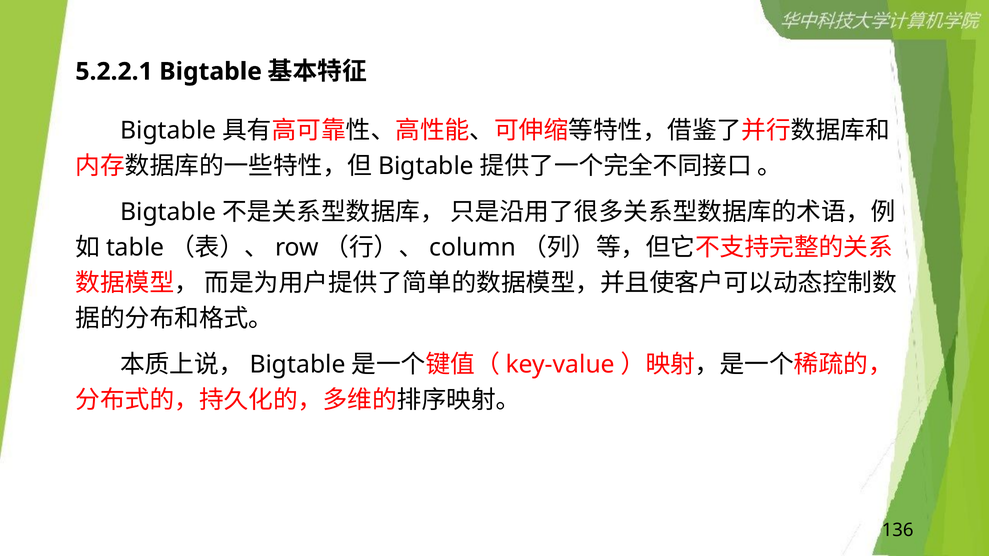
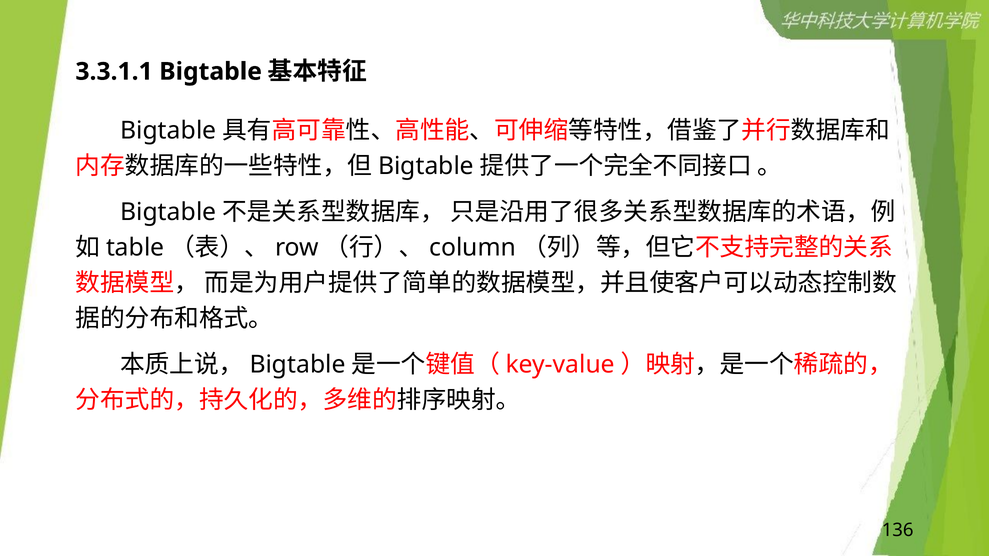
5.2.2.1: 5.2.2.1 -> 3.3.1.1 (114, 72)
